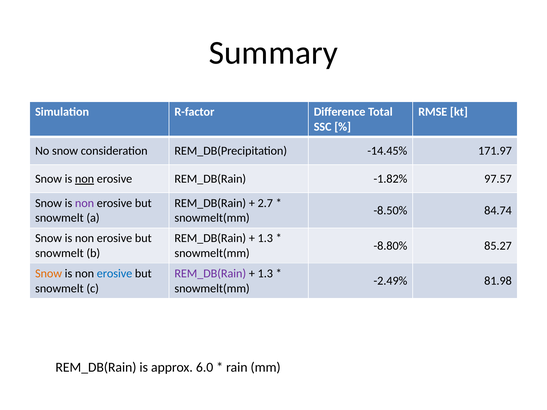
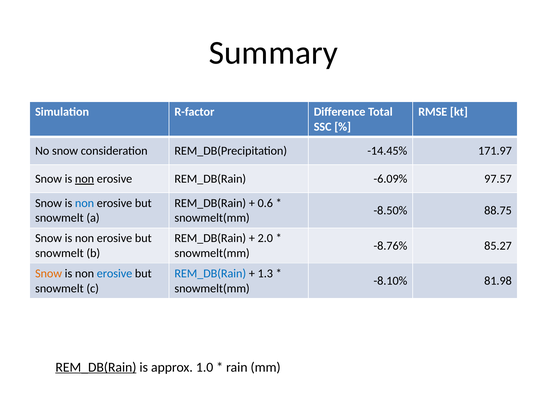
-1.82%: -1.82% -> -6.09% (390, 179)
non colour: purple -> blue (85, 203)
2.7: 2.7 -> 0.6 (265, 203)
84.74: 84.74 -> 88.75 (498, 211)
1.3: 1.3 -> 2.0 (265, 238)
-8.80%: -8.80% -> -8.76% (390, 246)
REM_DB(Rain colour: purple -> blue (210, 274)
-2.49%: -2.49% -> -8.10% (390, 281)
REM_DB(Rain underline: none -> present (96, 367)
6.0: 6.0 -> 1.0 (205, 367)
